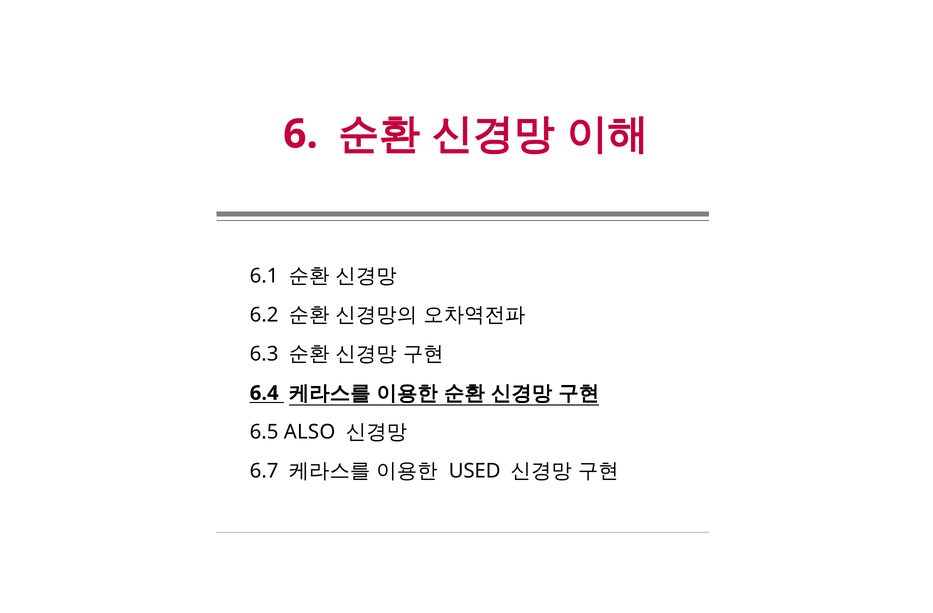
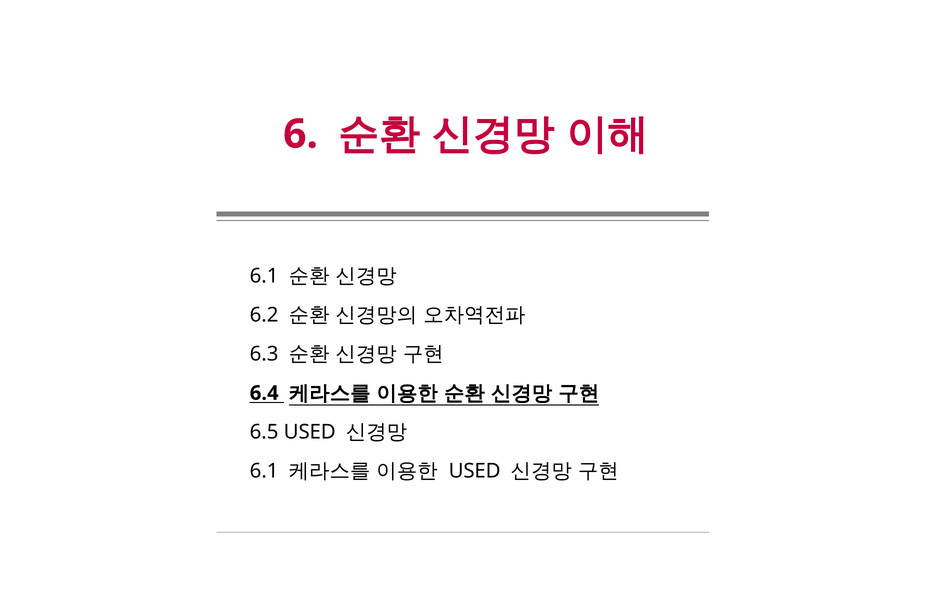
6.5 ALSO: ALSO -> USED (310, 432)
6.7: 6.7 -> 6.1 (264, 471)
